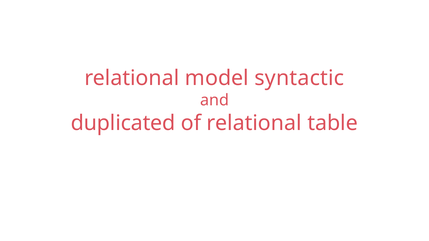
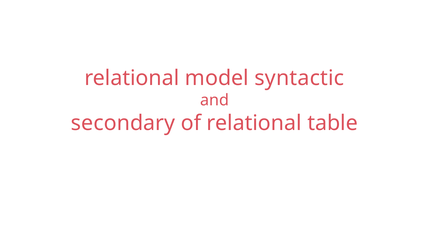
duplicated: duplicated -> secondary (123, 123)
